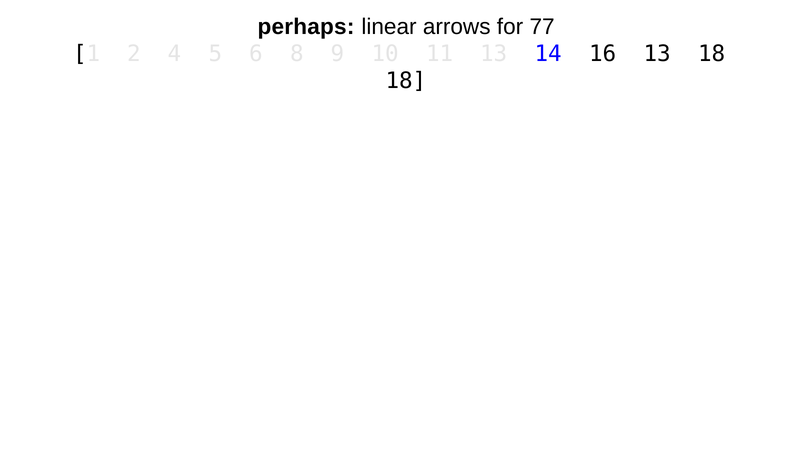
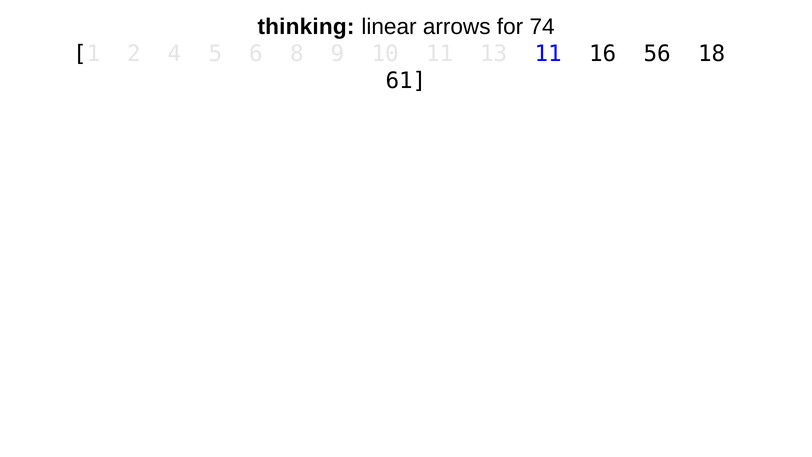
perhaps: perhaps -> thinking (306, 27)
77: 77 -> 74 (542, 27)
13 14: 14 -> 11 (548, 54)
16 13: 13 -> 56 (657, 54)
18: 18 -> 61 (406, 81)
